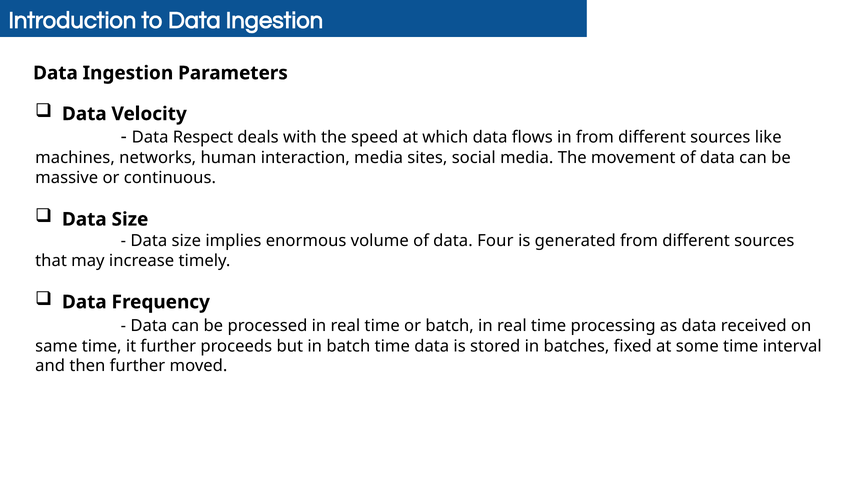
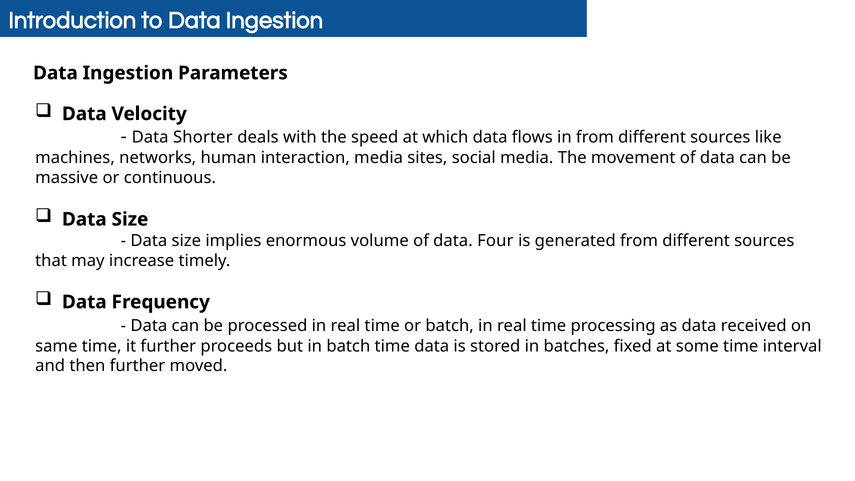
Respect: Respect -> Shorter (203, 137)
